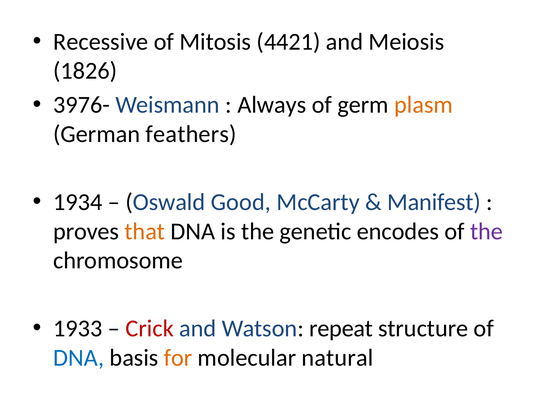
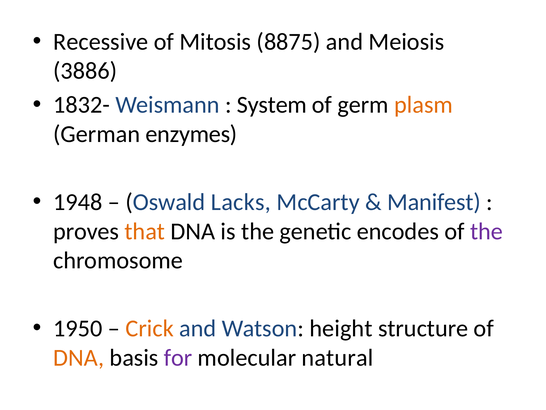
4421: 4421 -> 8875 (289, 42)
1826: 1826 -> 3886 (85, 71)
3976-: 3976- -> 1832- (82, 105)
Always: Always -> System (272, 105)
feathers: feathers -> enzymes (191, 134)
1934: 1934 -> 1948 (78, 202)
Good: Good -> Lacks (241, 202)
1933: 1933 -> 1950 (78, 328)
Crick colour: red -> orange (150, 328)
repeat: repeat -> height (341, 328)
DNA colour: blue -> orange (79, 357)
for colour: orange -> purple (178, 357)
